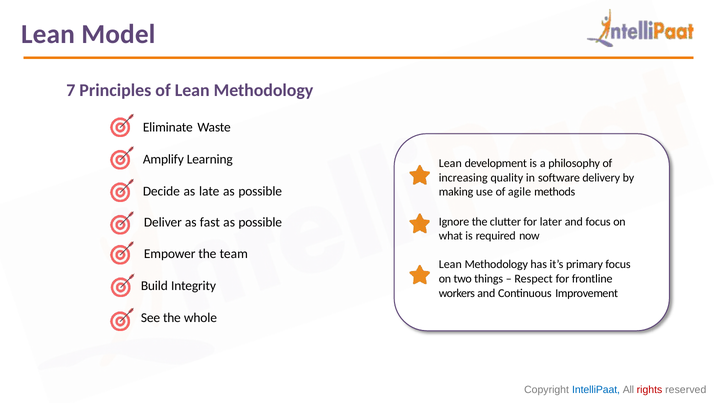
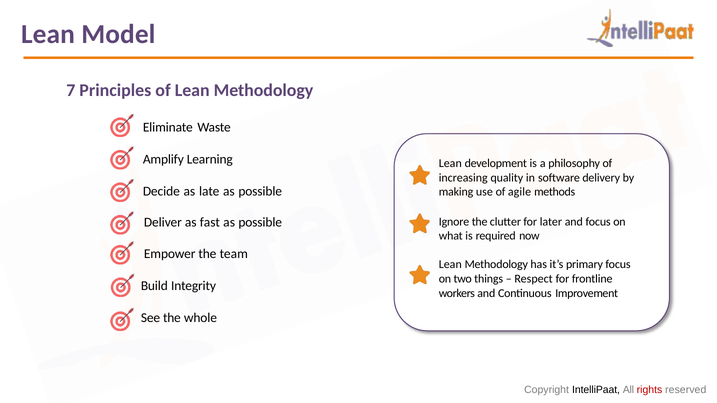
IntelliPaat colour: blue -> black (596, 390)
